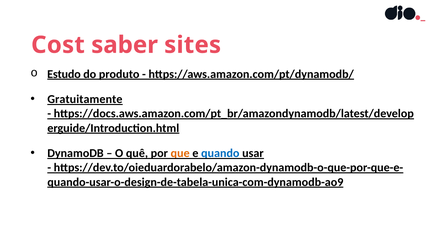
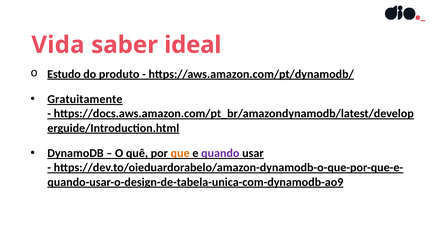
Cost: Cost -> Vida (58, 45)
sites: sites -> ideal (193, 45)
quando colour: blue -> purple (220, 154)
